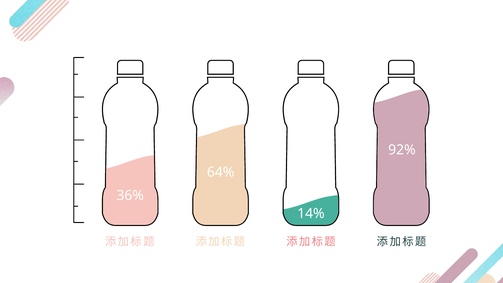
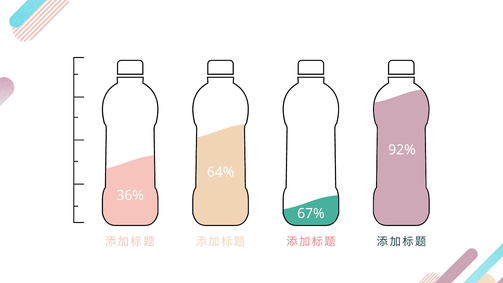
14%: 14% -> 67% (311, 214)
